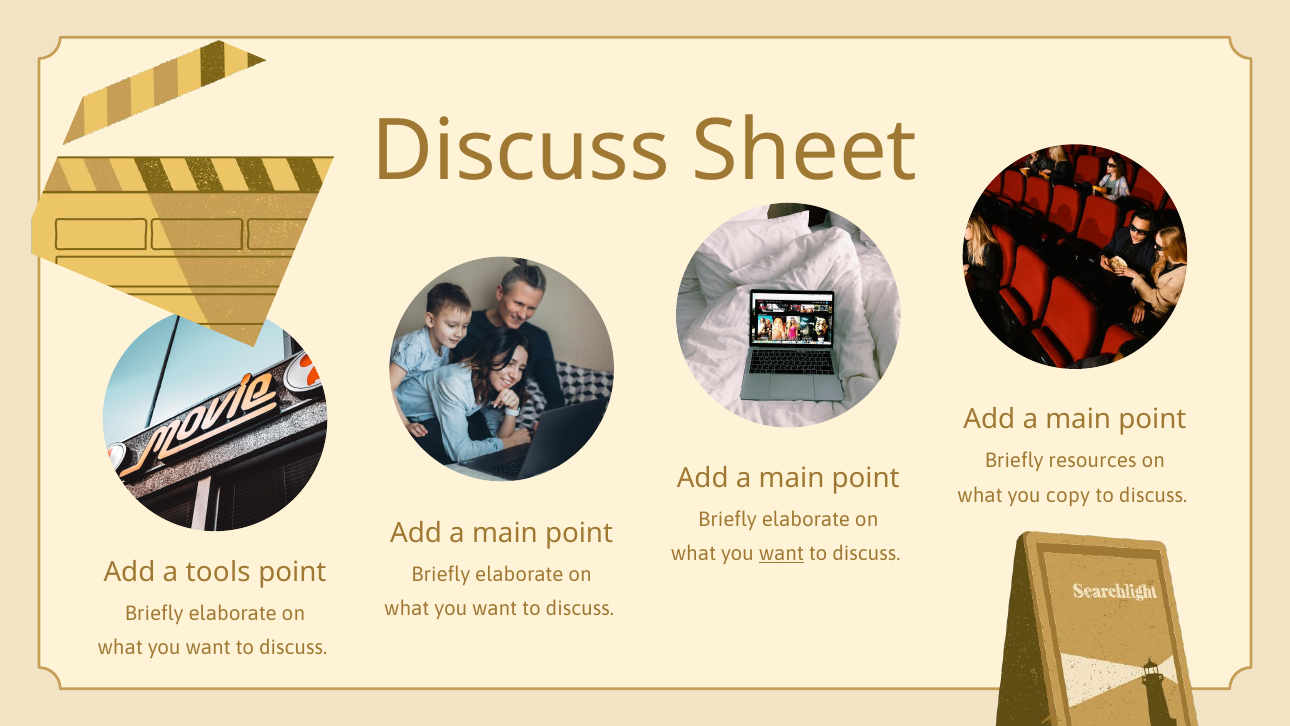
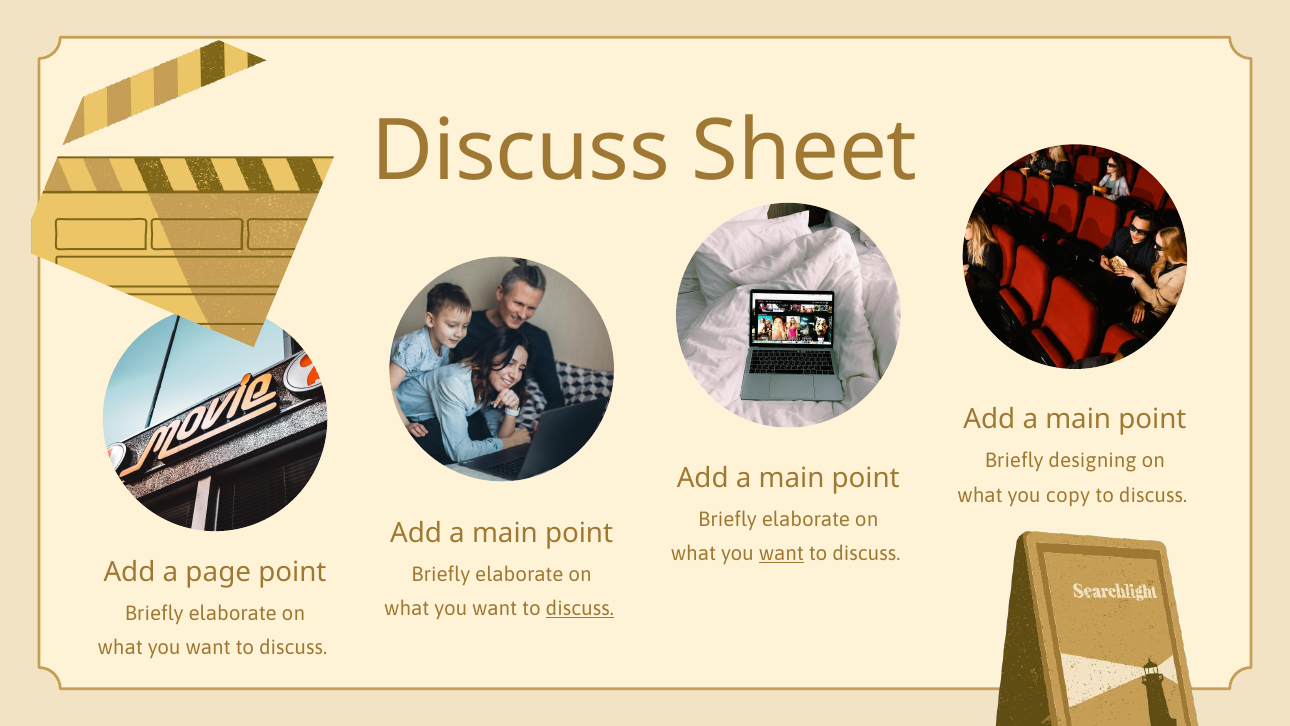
resources: resources -> designing (1093, 460)
tools: tools -> page (218, 572)
discuss underline: none -> present (580, 609)
